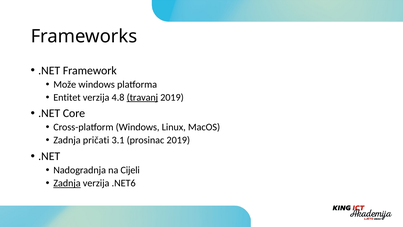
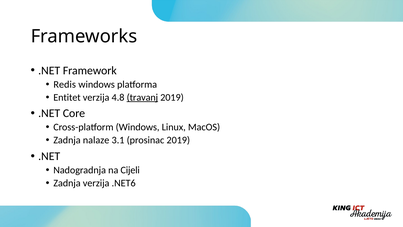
Može: Može -> Redis (65, 84)
pričati: pričati -> nalaze (96, 140)
Zadnja underline: present -> none (67, 183)
